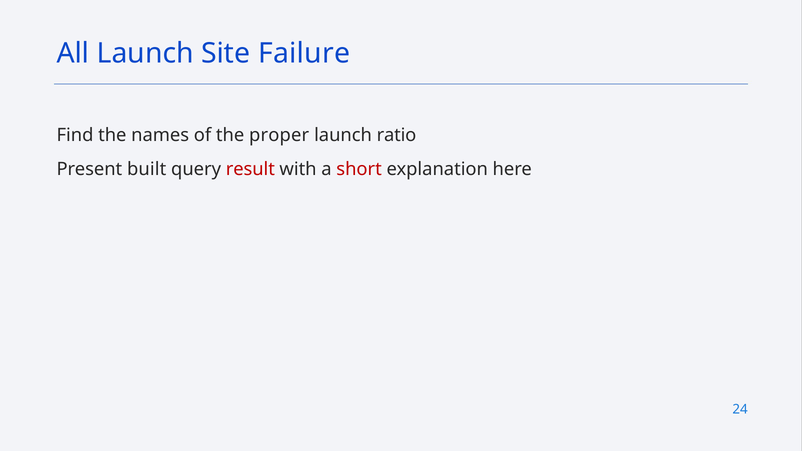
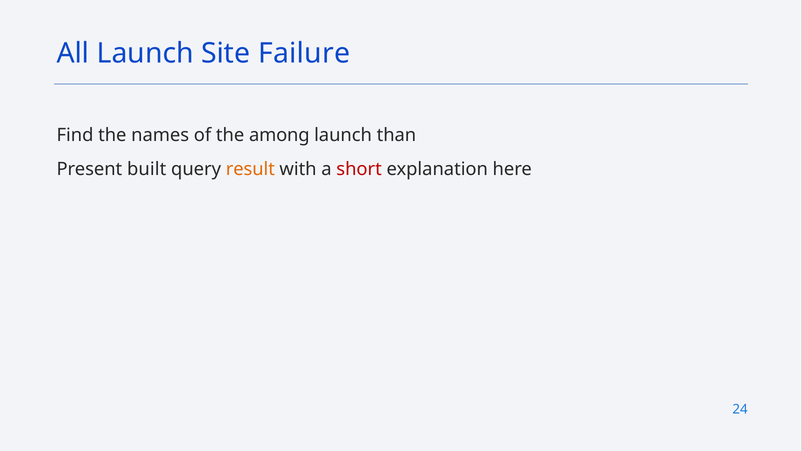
proper: proper -> among (279, 135)
ratio: ratio -> than (396, 135)
result colour: red -> orange (250, 169)
